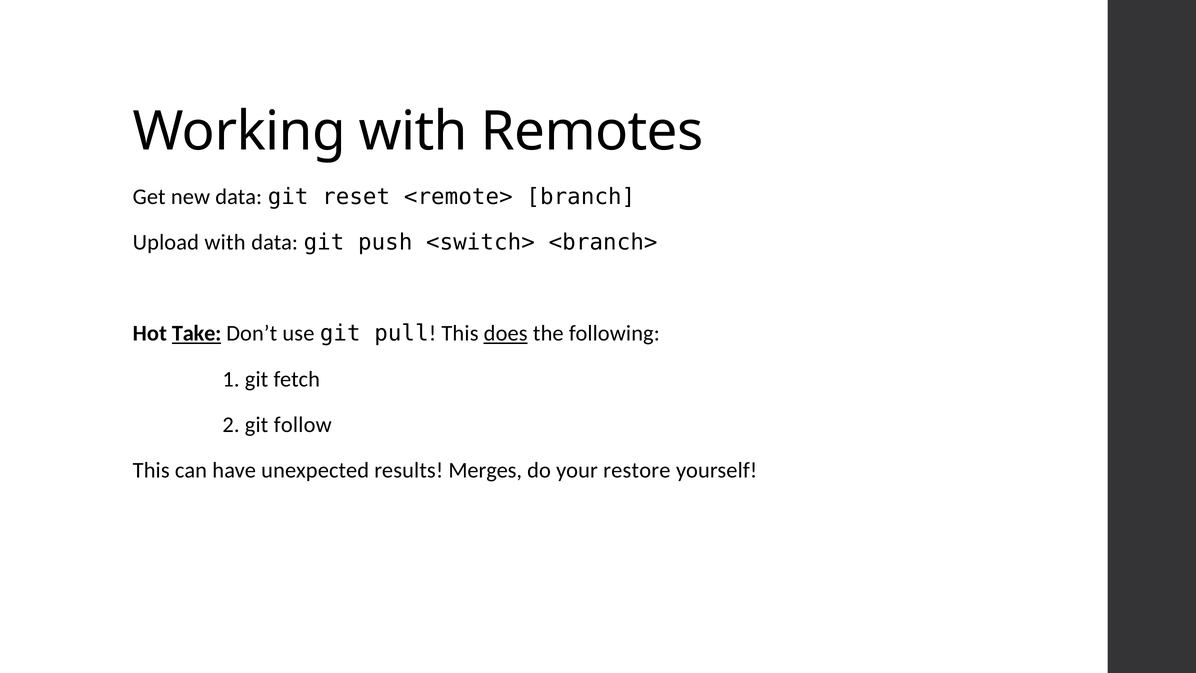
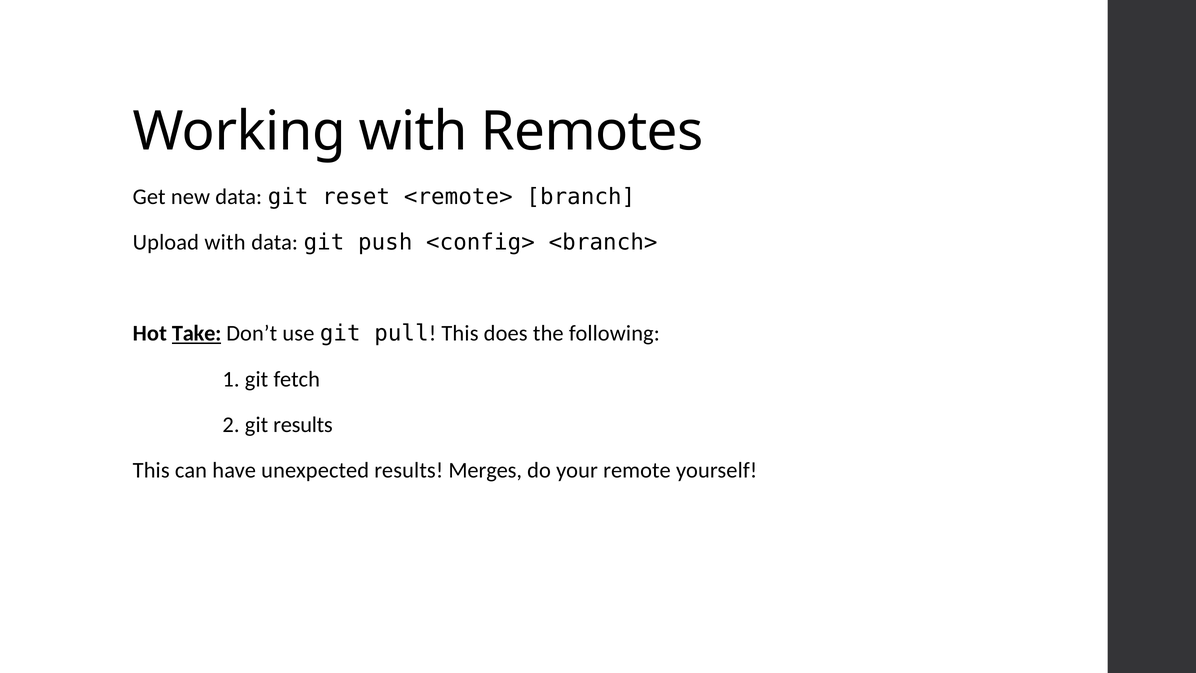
<switch>: <switch> -> <config> (480, 242)
does underline: present -> none (506, 333)
git follow: follow -> results (303, 424)
restore: restore -> remote (637, 470)
